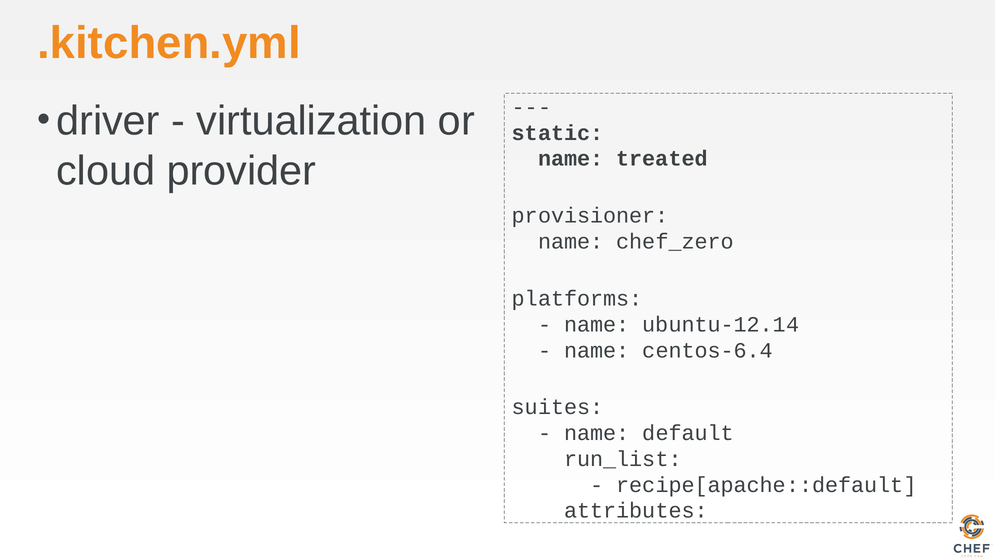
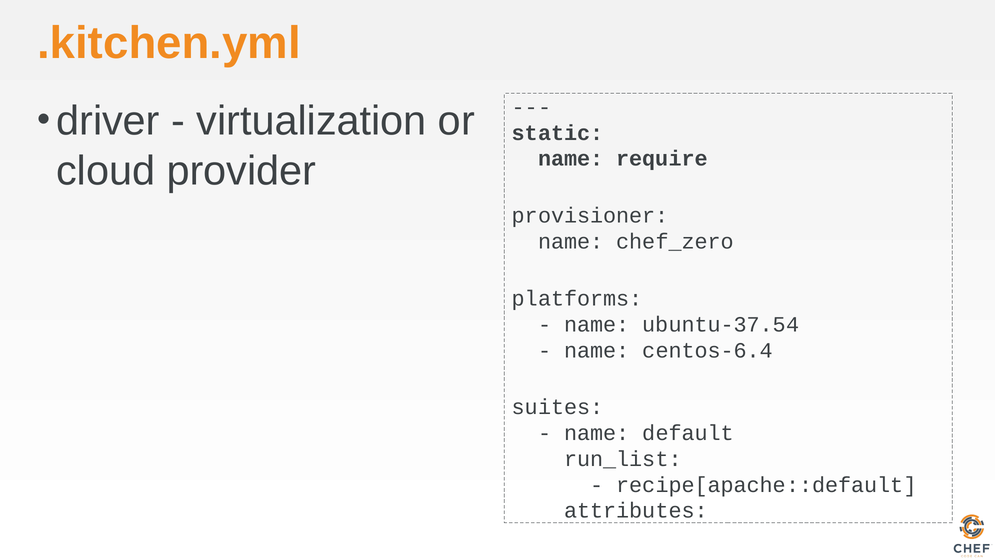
treated: treated -> require (662, 159)
ubuntu-12.14: ubuntu-12.14 -> ubuntu-37.54 (721, 324)
